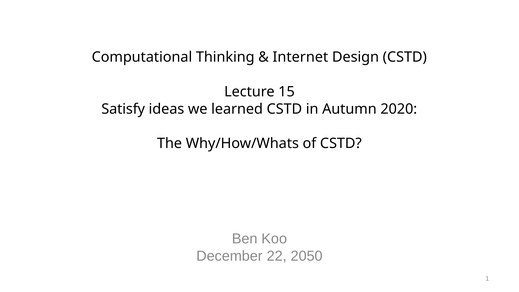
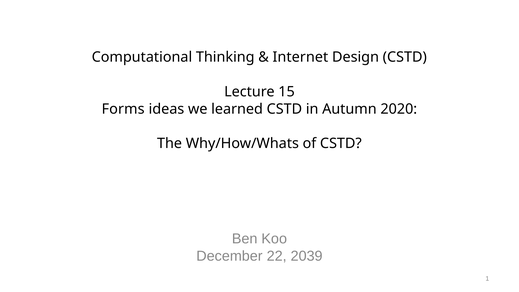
Satisfy: Satisfy -> Forms (123, 109)
2050: 2050 -> 2039 (307, 256)
